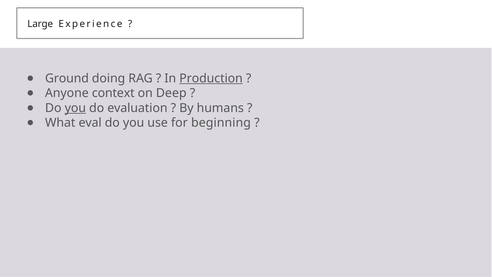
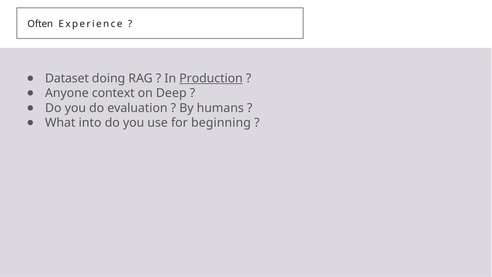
Large: Large -> Often (40, 24)
Ground: Ground -> Dataset (67, 78)
you underline: present -> none (75, 108)
eval: eval -> into (90, 123)
